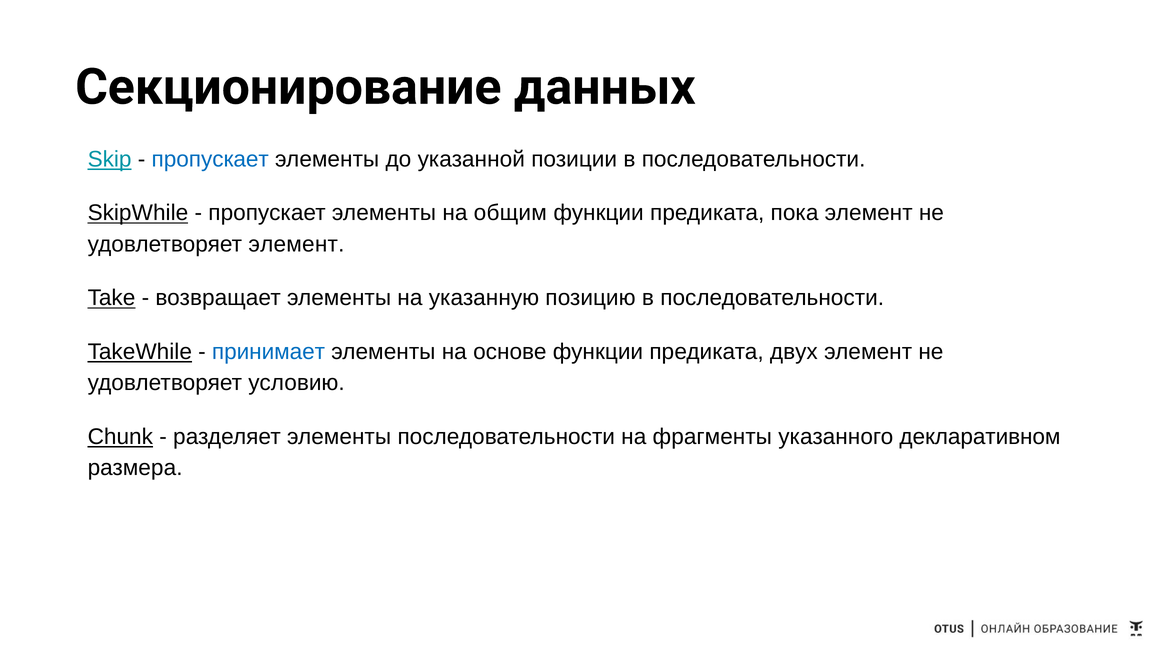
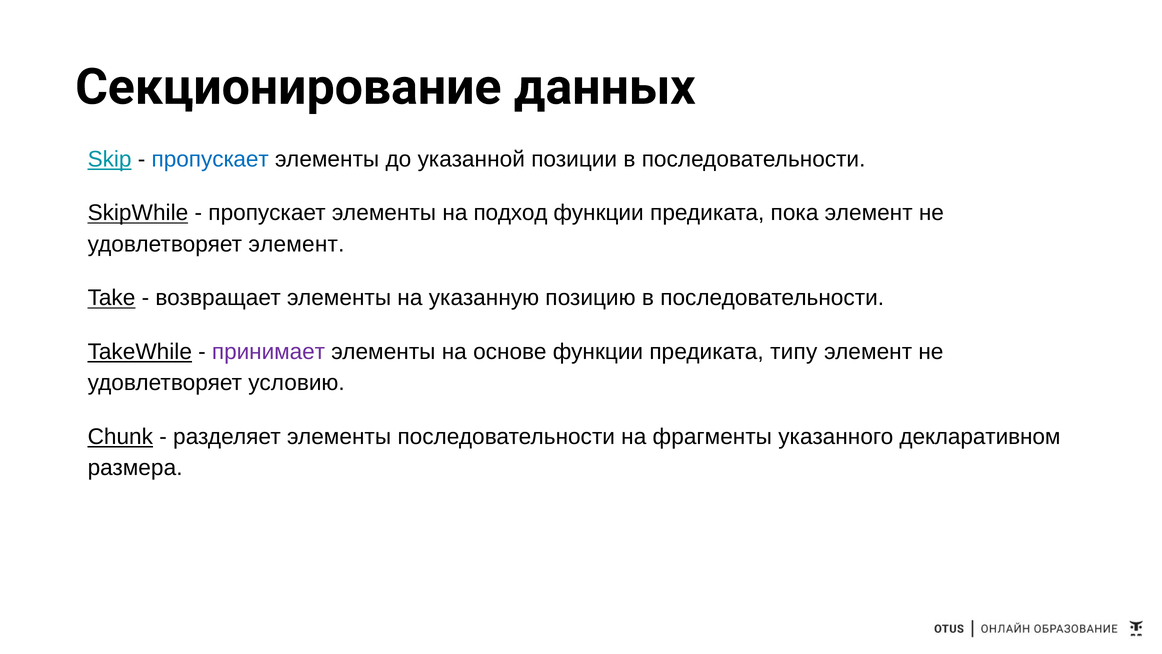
общим: общим -> подход (510, 213)
принимает colour: blue -> purple (269, 351)
двух: двух -> типу (794, 351)
